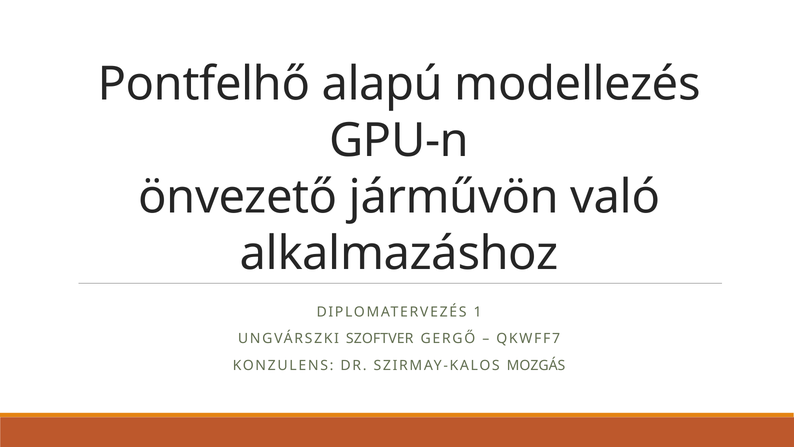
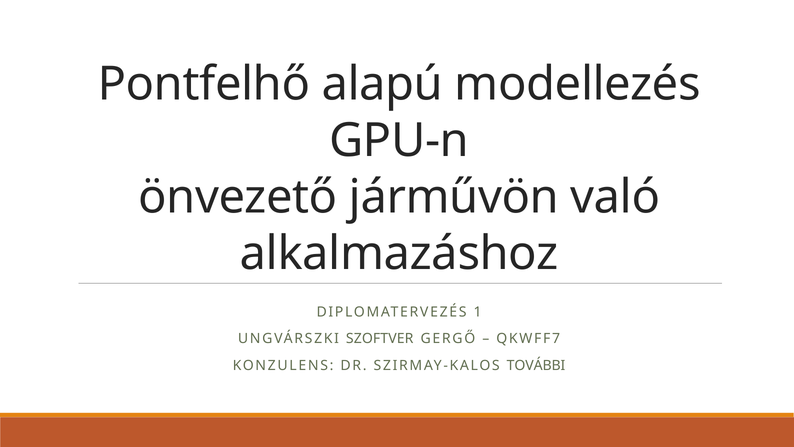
MOZGÁS: MOZGÁS -> TOVÁBBI (536, 365)
